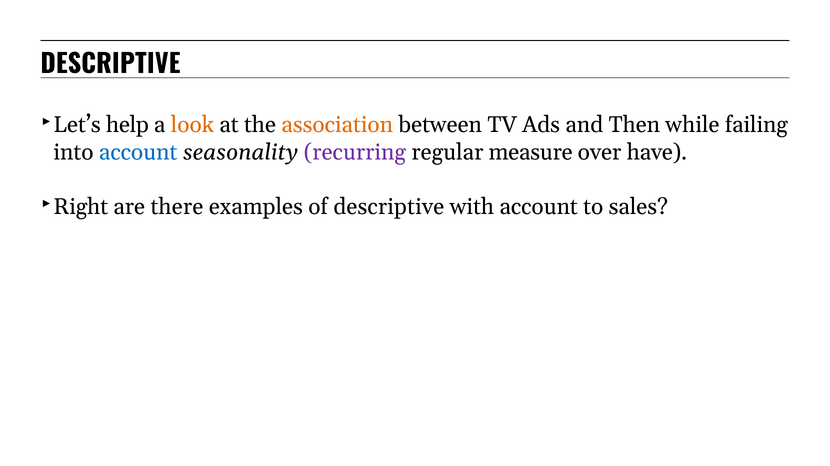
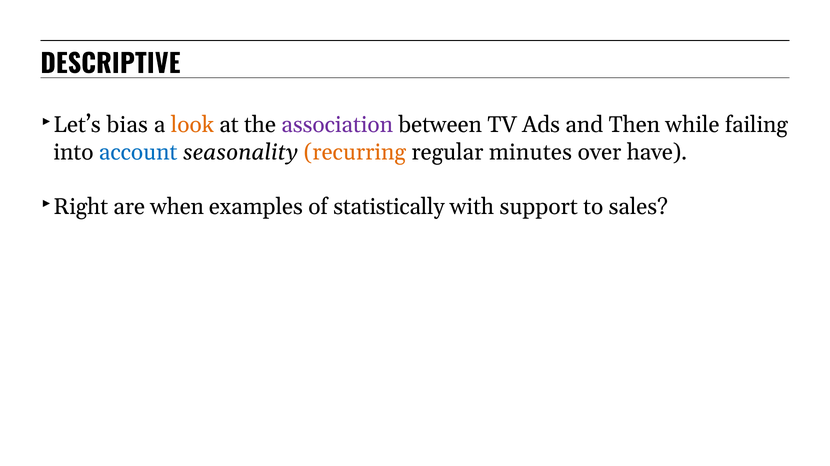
help: help -> bias (127, 125)
association colour: orange -> purple (337, 125)
recurring colour: purple -> orange (355, 152)
measure: measure -> minutes (530, 152)
there: there -> when (177, 207)
of descriptive: descriptive -> statistically (389, 207)
with account: account -> support (539, 207)
